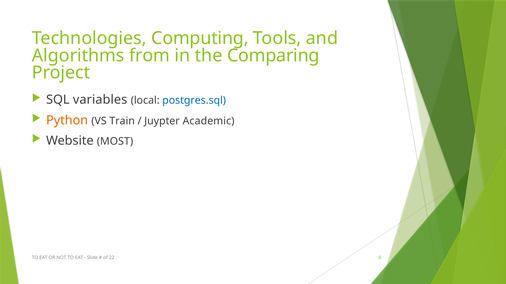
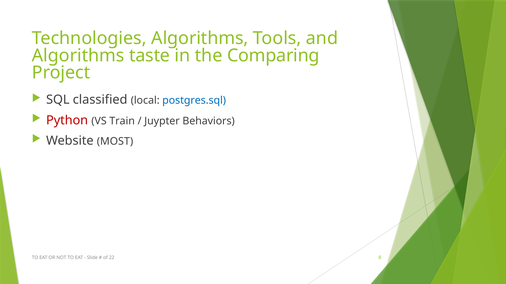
Technologies Computing: Computing -> Algorithms (200, 38)
from: from -> taste (150, 56)
variables: variables -> classified (100, 100)
Python colour: orange -> red (67, 121)
Academic: Academic -> Behaviors (209, 121)
